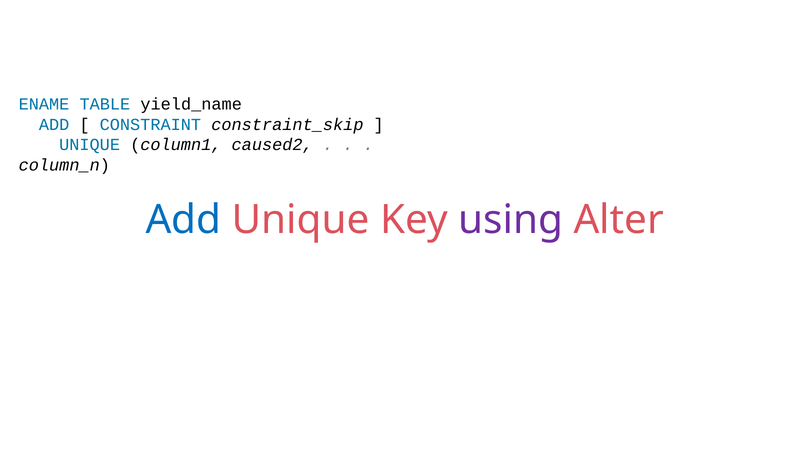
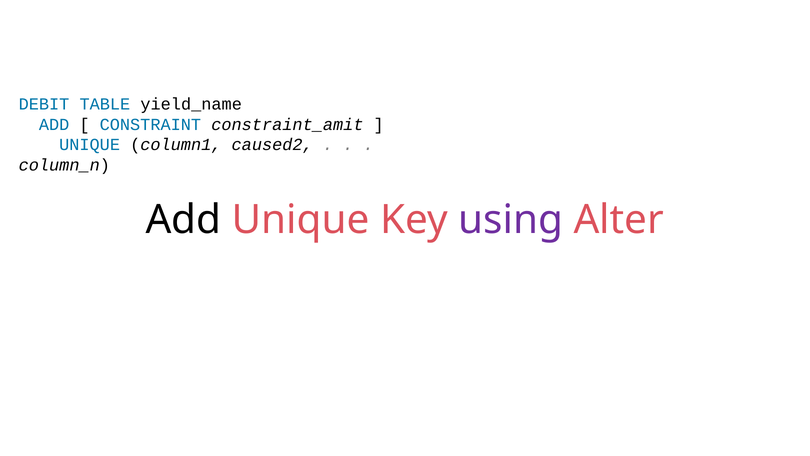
ENAME: ENAME -> DEBIT (44, 104)
constraint_skip: constraint_skip -> constraint_amit (287, 124)
Add colour: blue -> black (183, 220)
